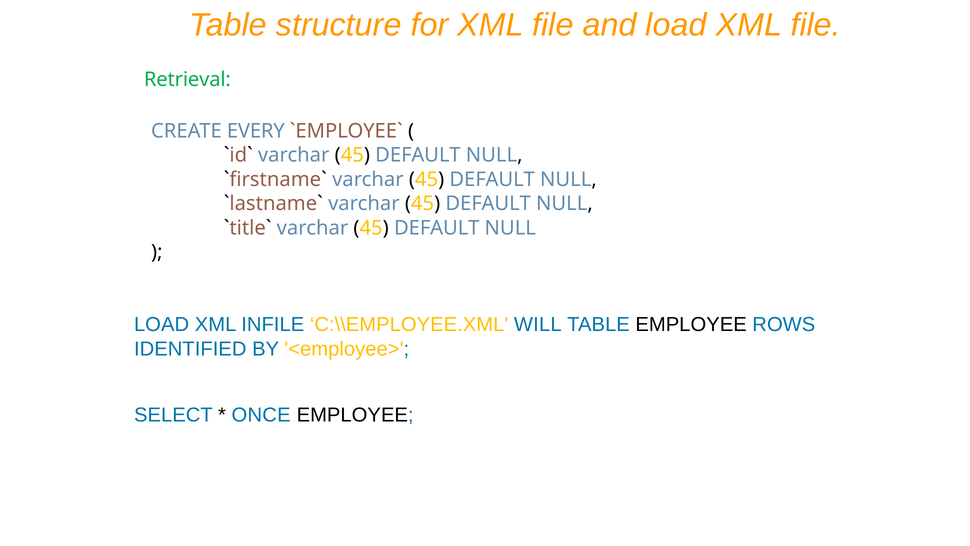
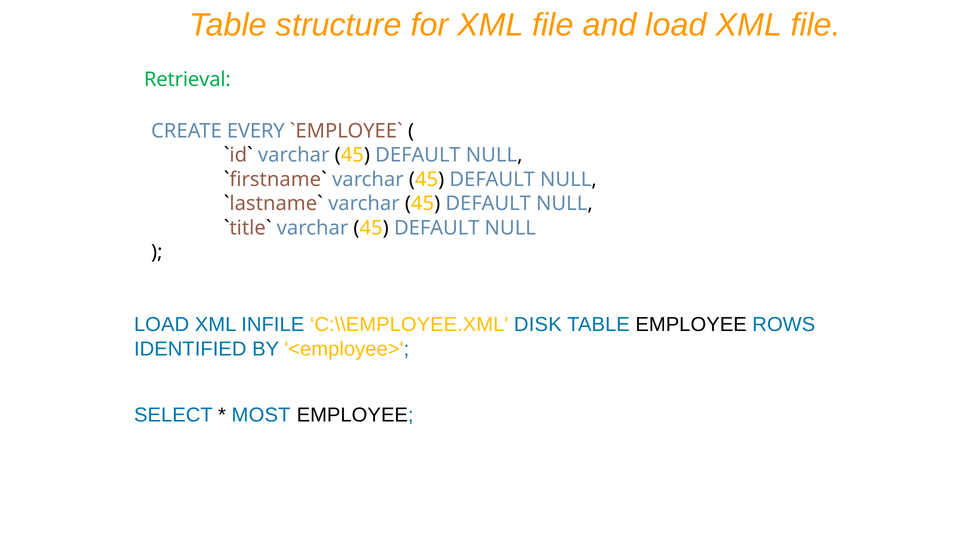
WILL: WILL -> DISK (538, 325)
ONCE: ONCE -> MOST (261, 415)
